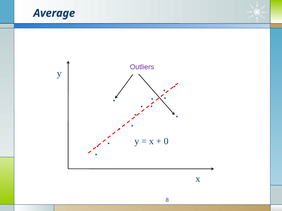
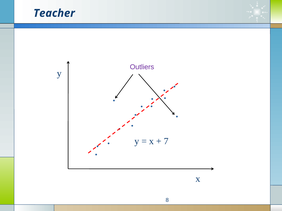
Average: Average -> Teacher (54, 13)
0: 0 -> 7 (166, 142)
